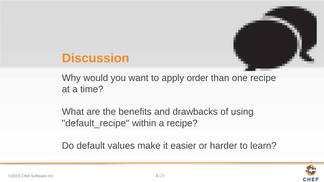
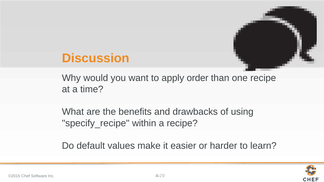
default_recipe: default_recipe -> specify_recipe (96, 123)
